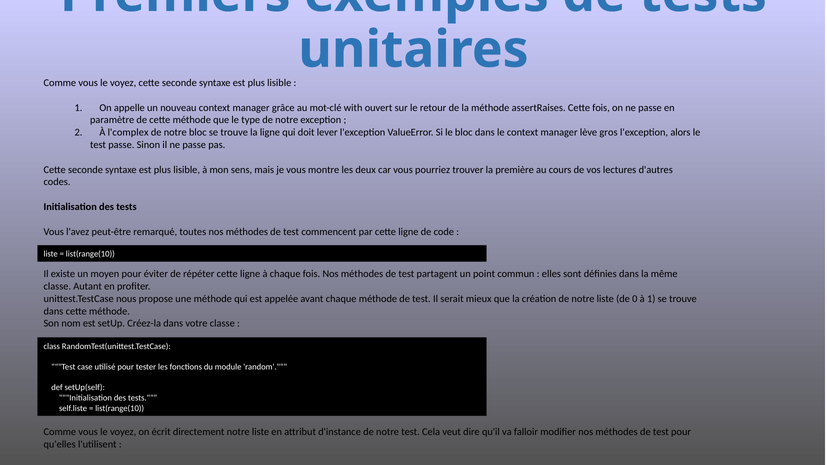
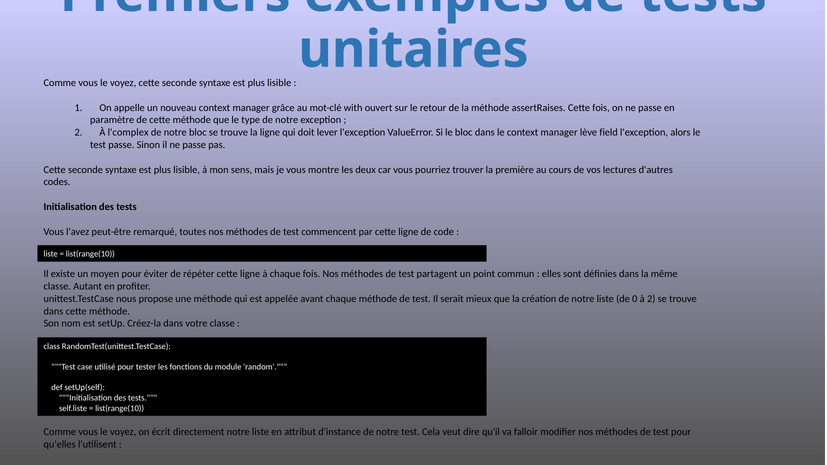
gros: gros -> field (609, 132)
à 1: 1 -> 2 (651, 299)
